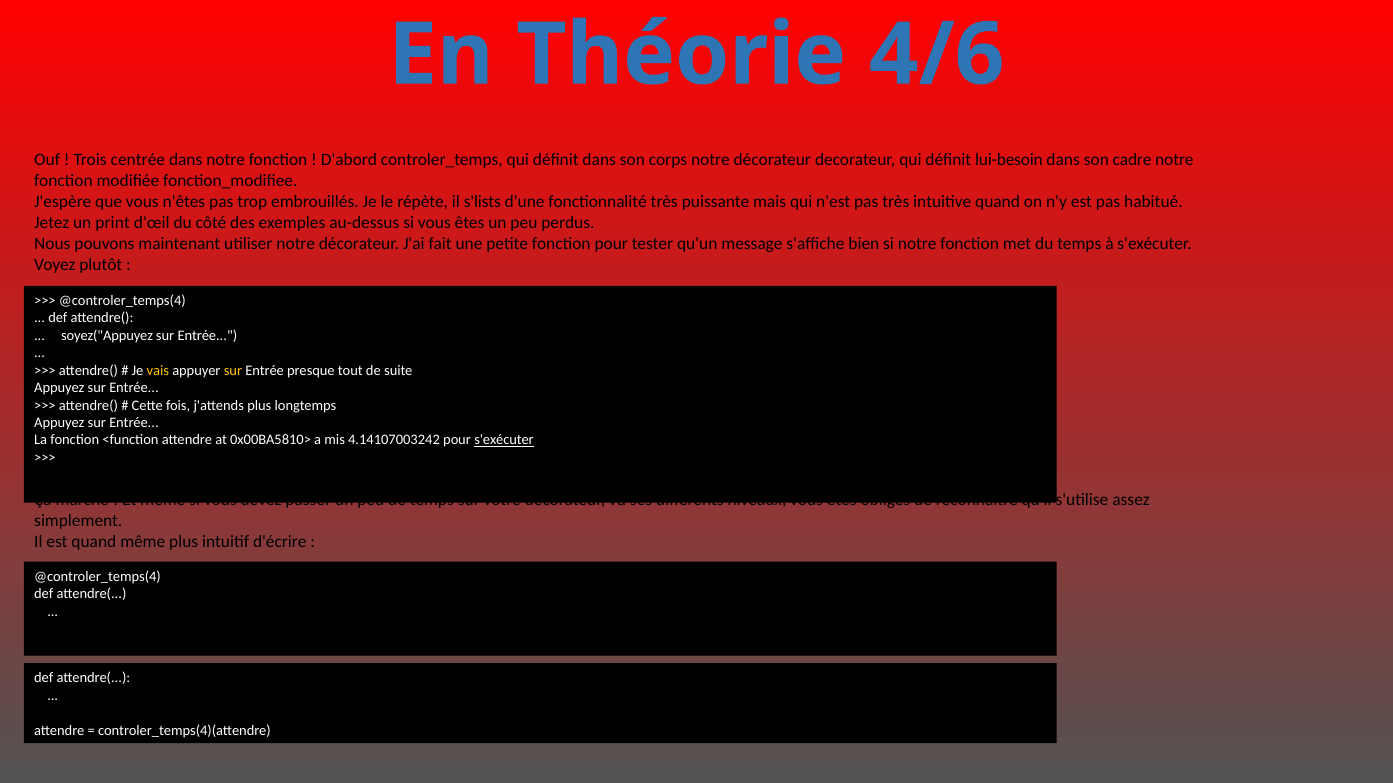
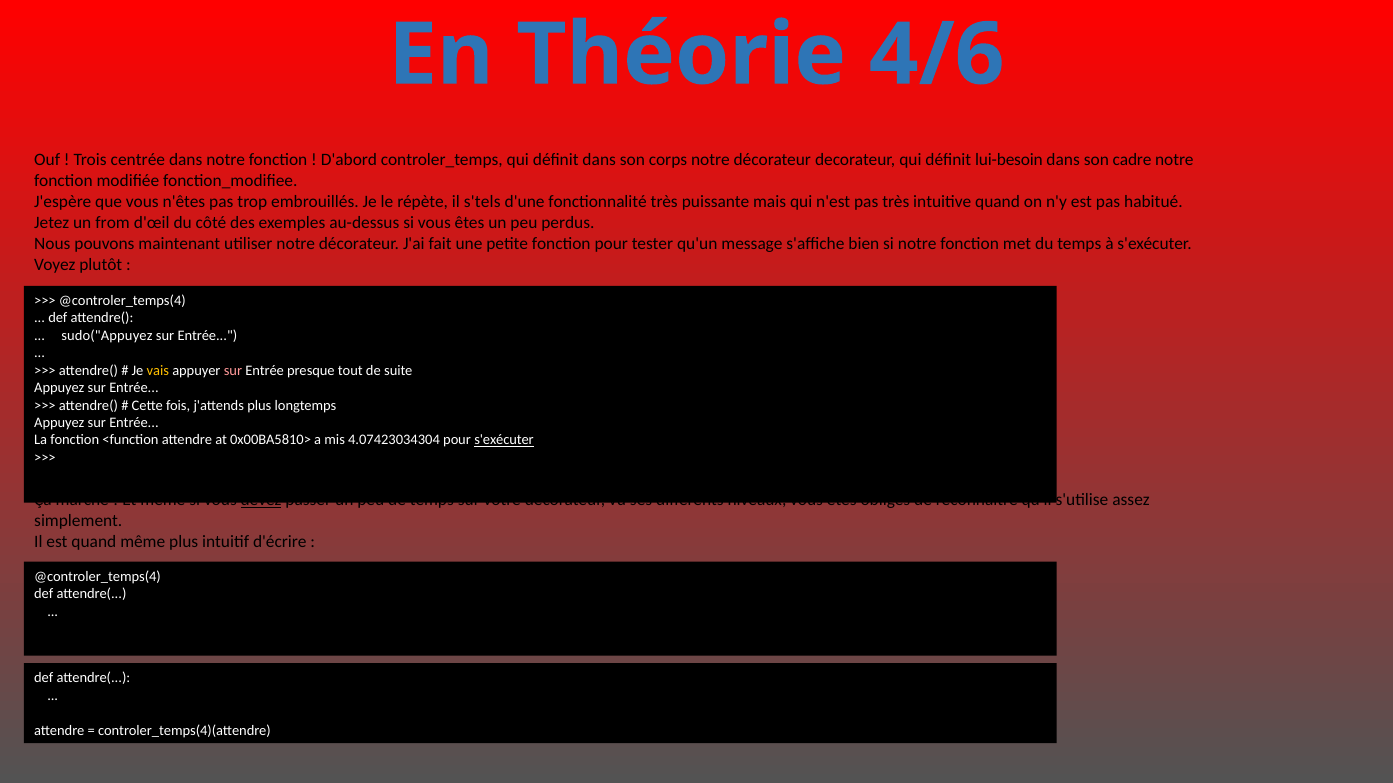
s'lists: s'lists -> s'tels (482, 202)
print: print -> from (113, 223)
soyez("Appuyez: soyez("Appuyez -> sudo("Appuyez (107, 336)
sur colour: yellow -> pink (233, 371)
4.14107003242: 4.14107003242 -> 4.07423034304 (394, 440)
devez underline: none -> present (261, 501)
